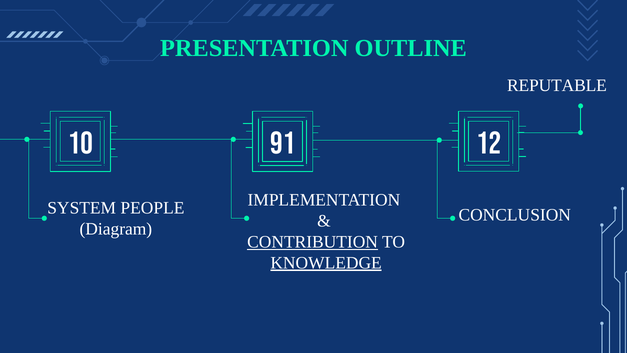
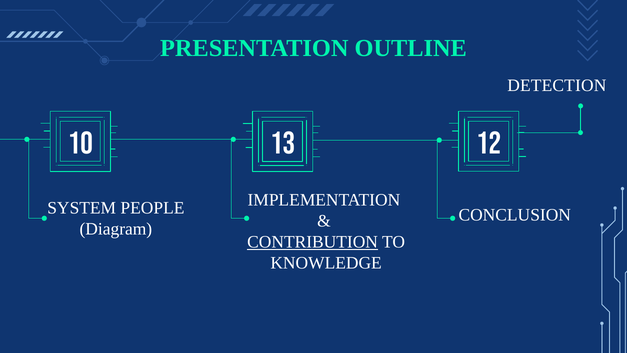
REPUTABLE: REPUTABLE -> DETECTION (557, 85)
91: 91 -> 13 (283, 143)
KNOWLEDGE underline: present -> none (326, 263)
